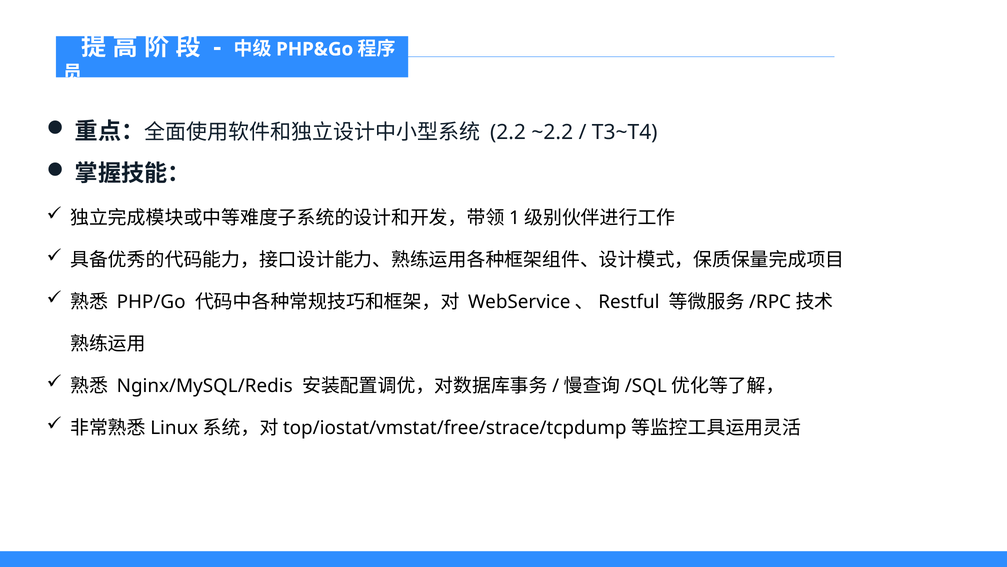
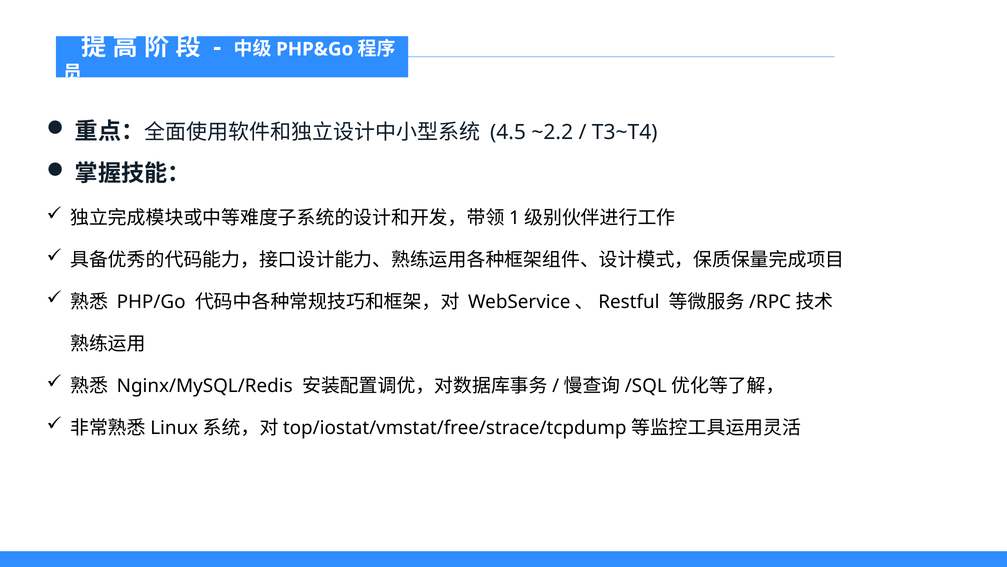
2.2: 2.2 -> 4.5 (508, 132)
